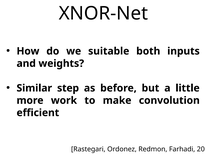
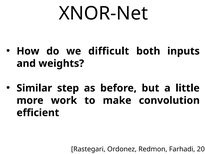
suitable: suitable -> difficult (109, 51)
